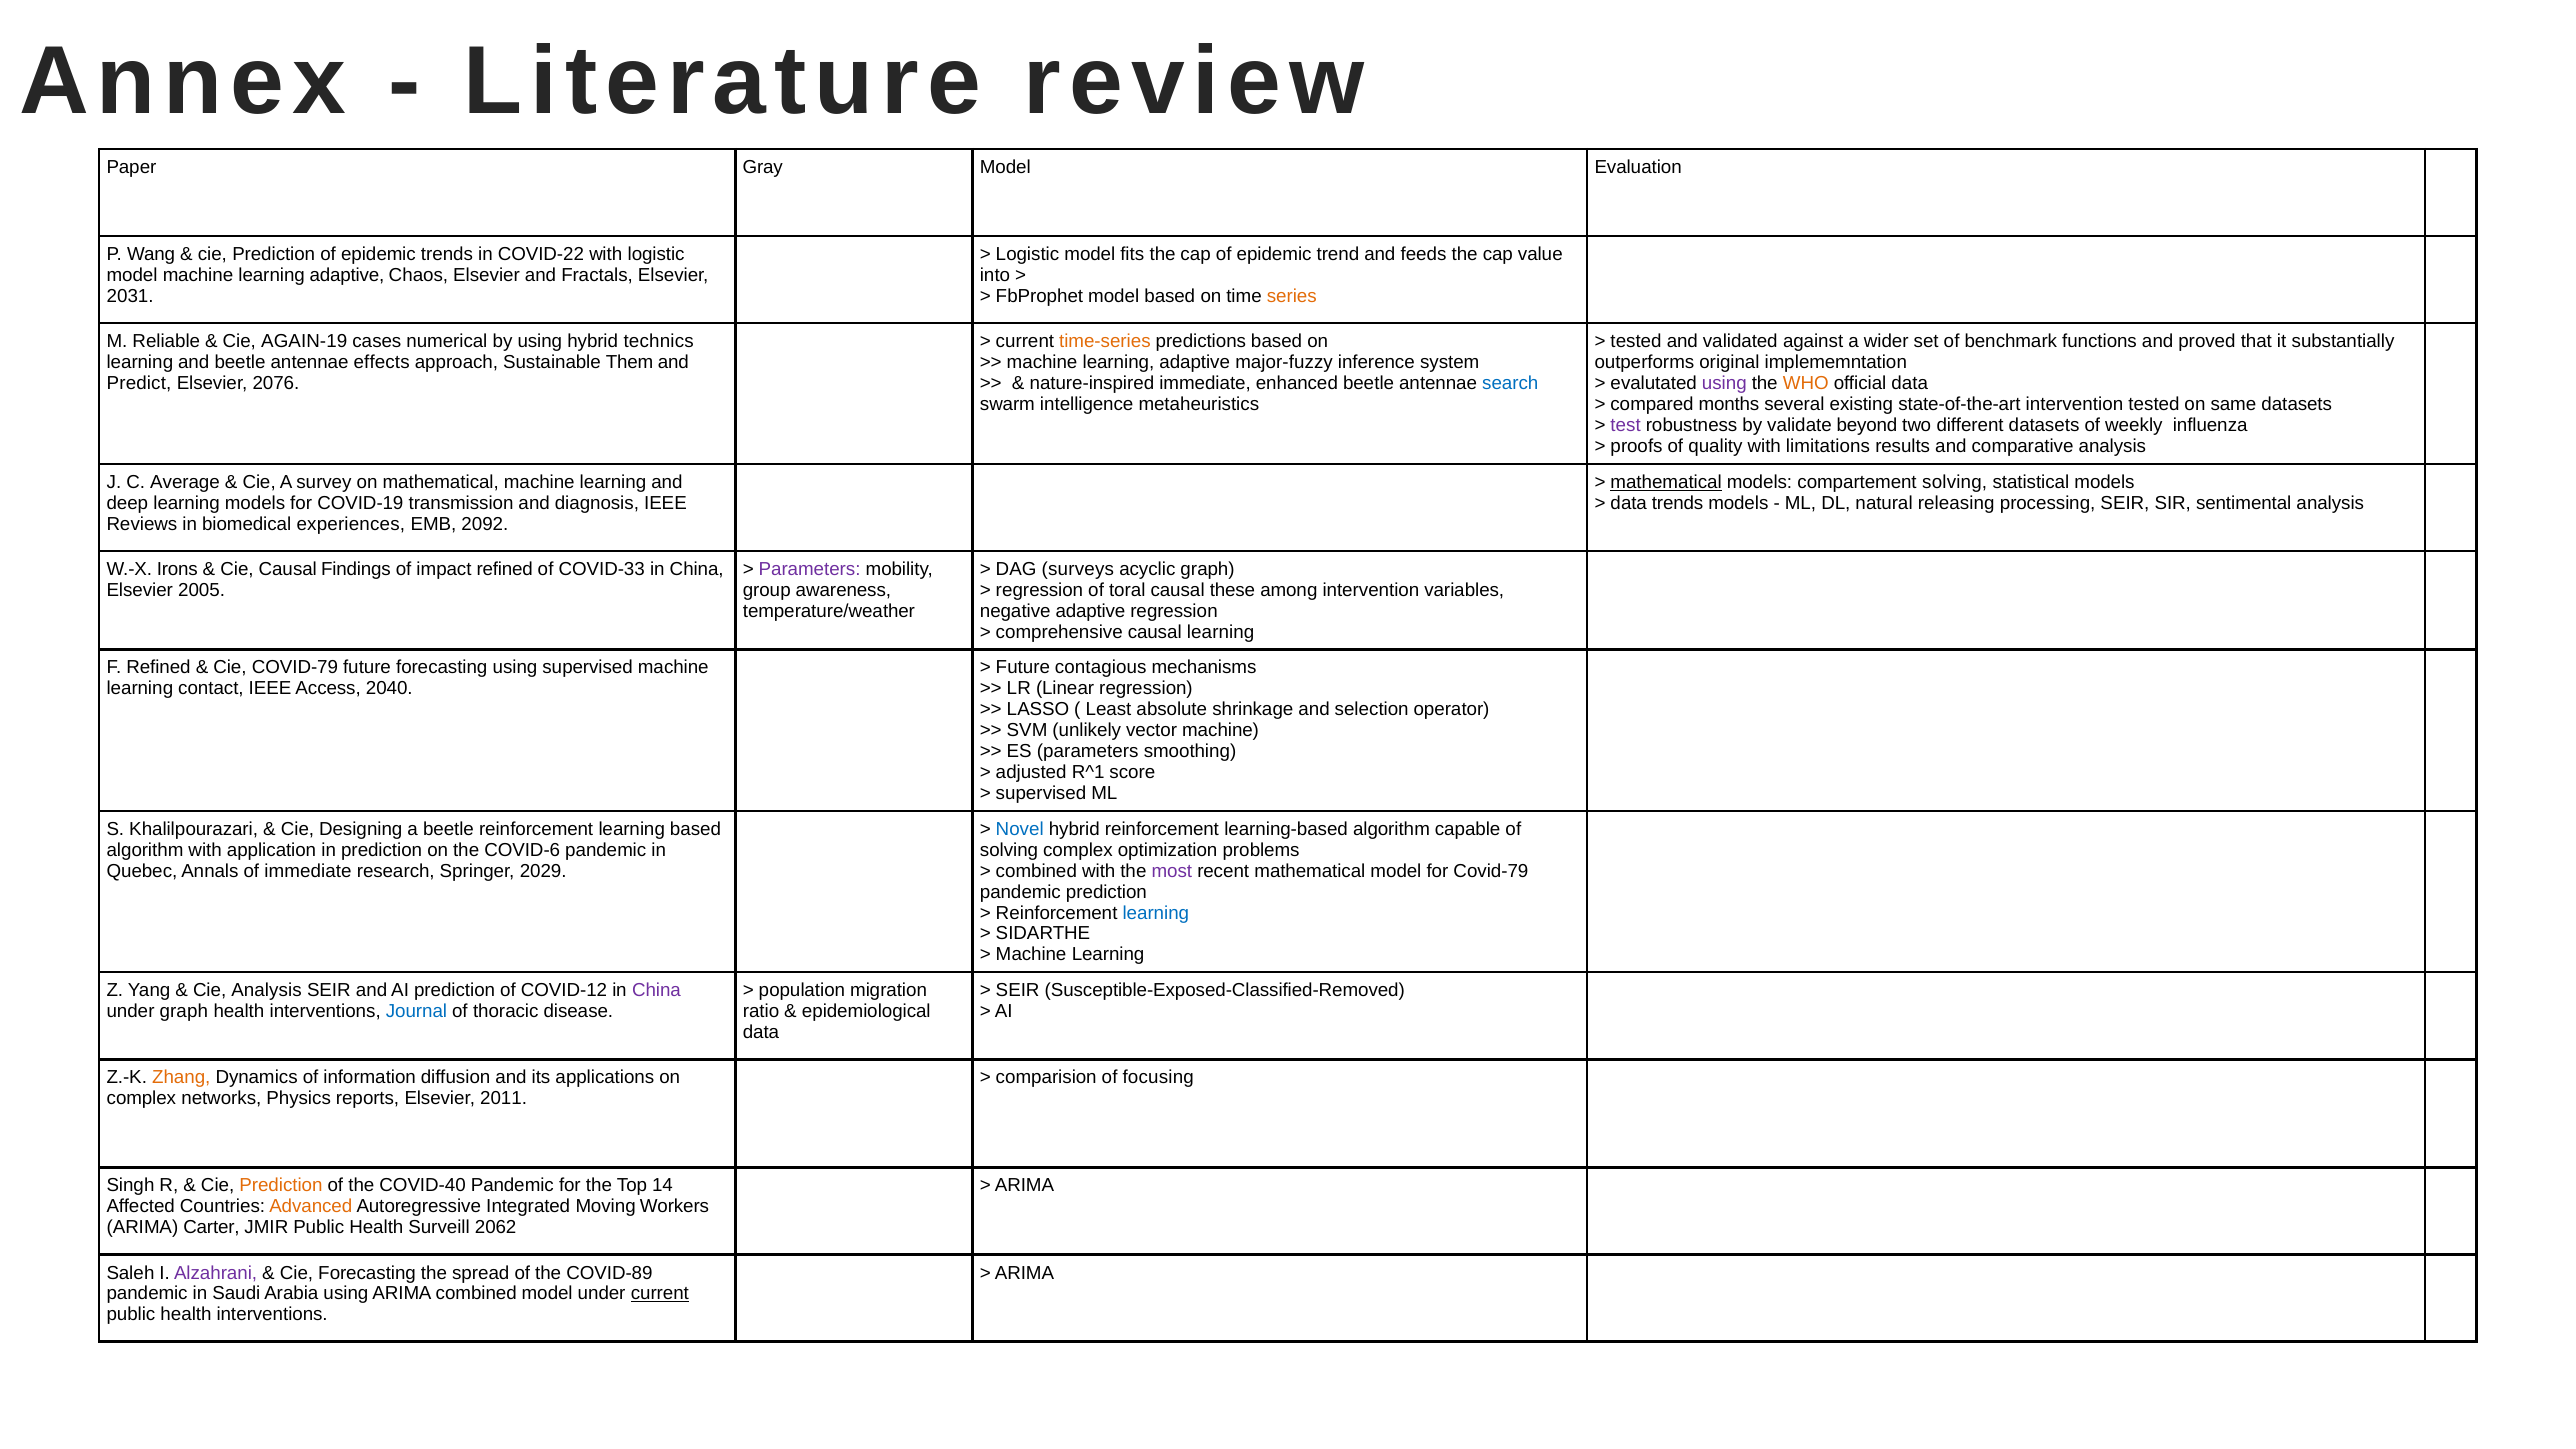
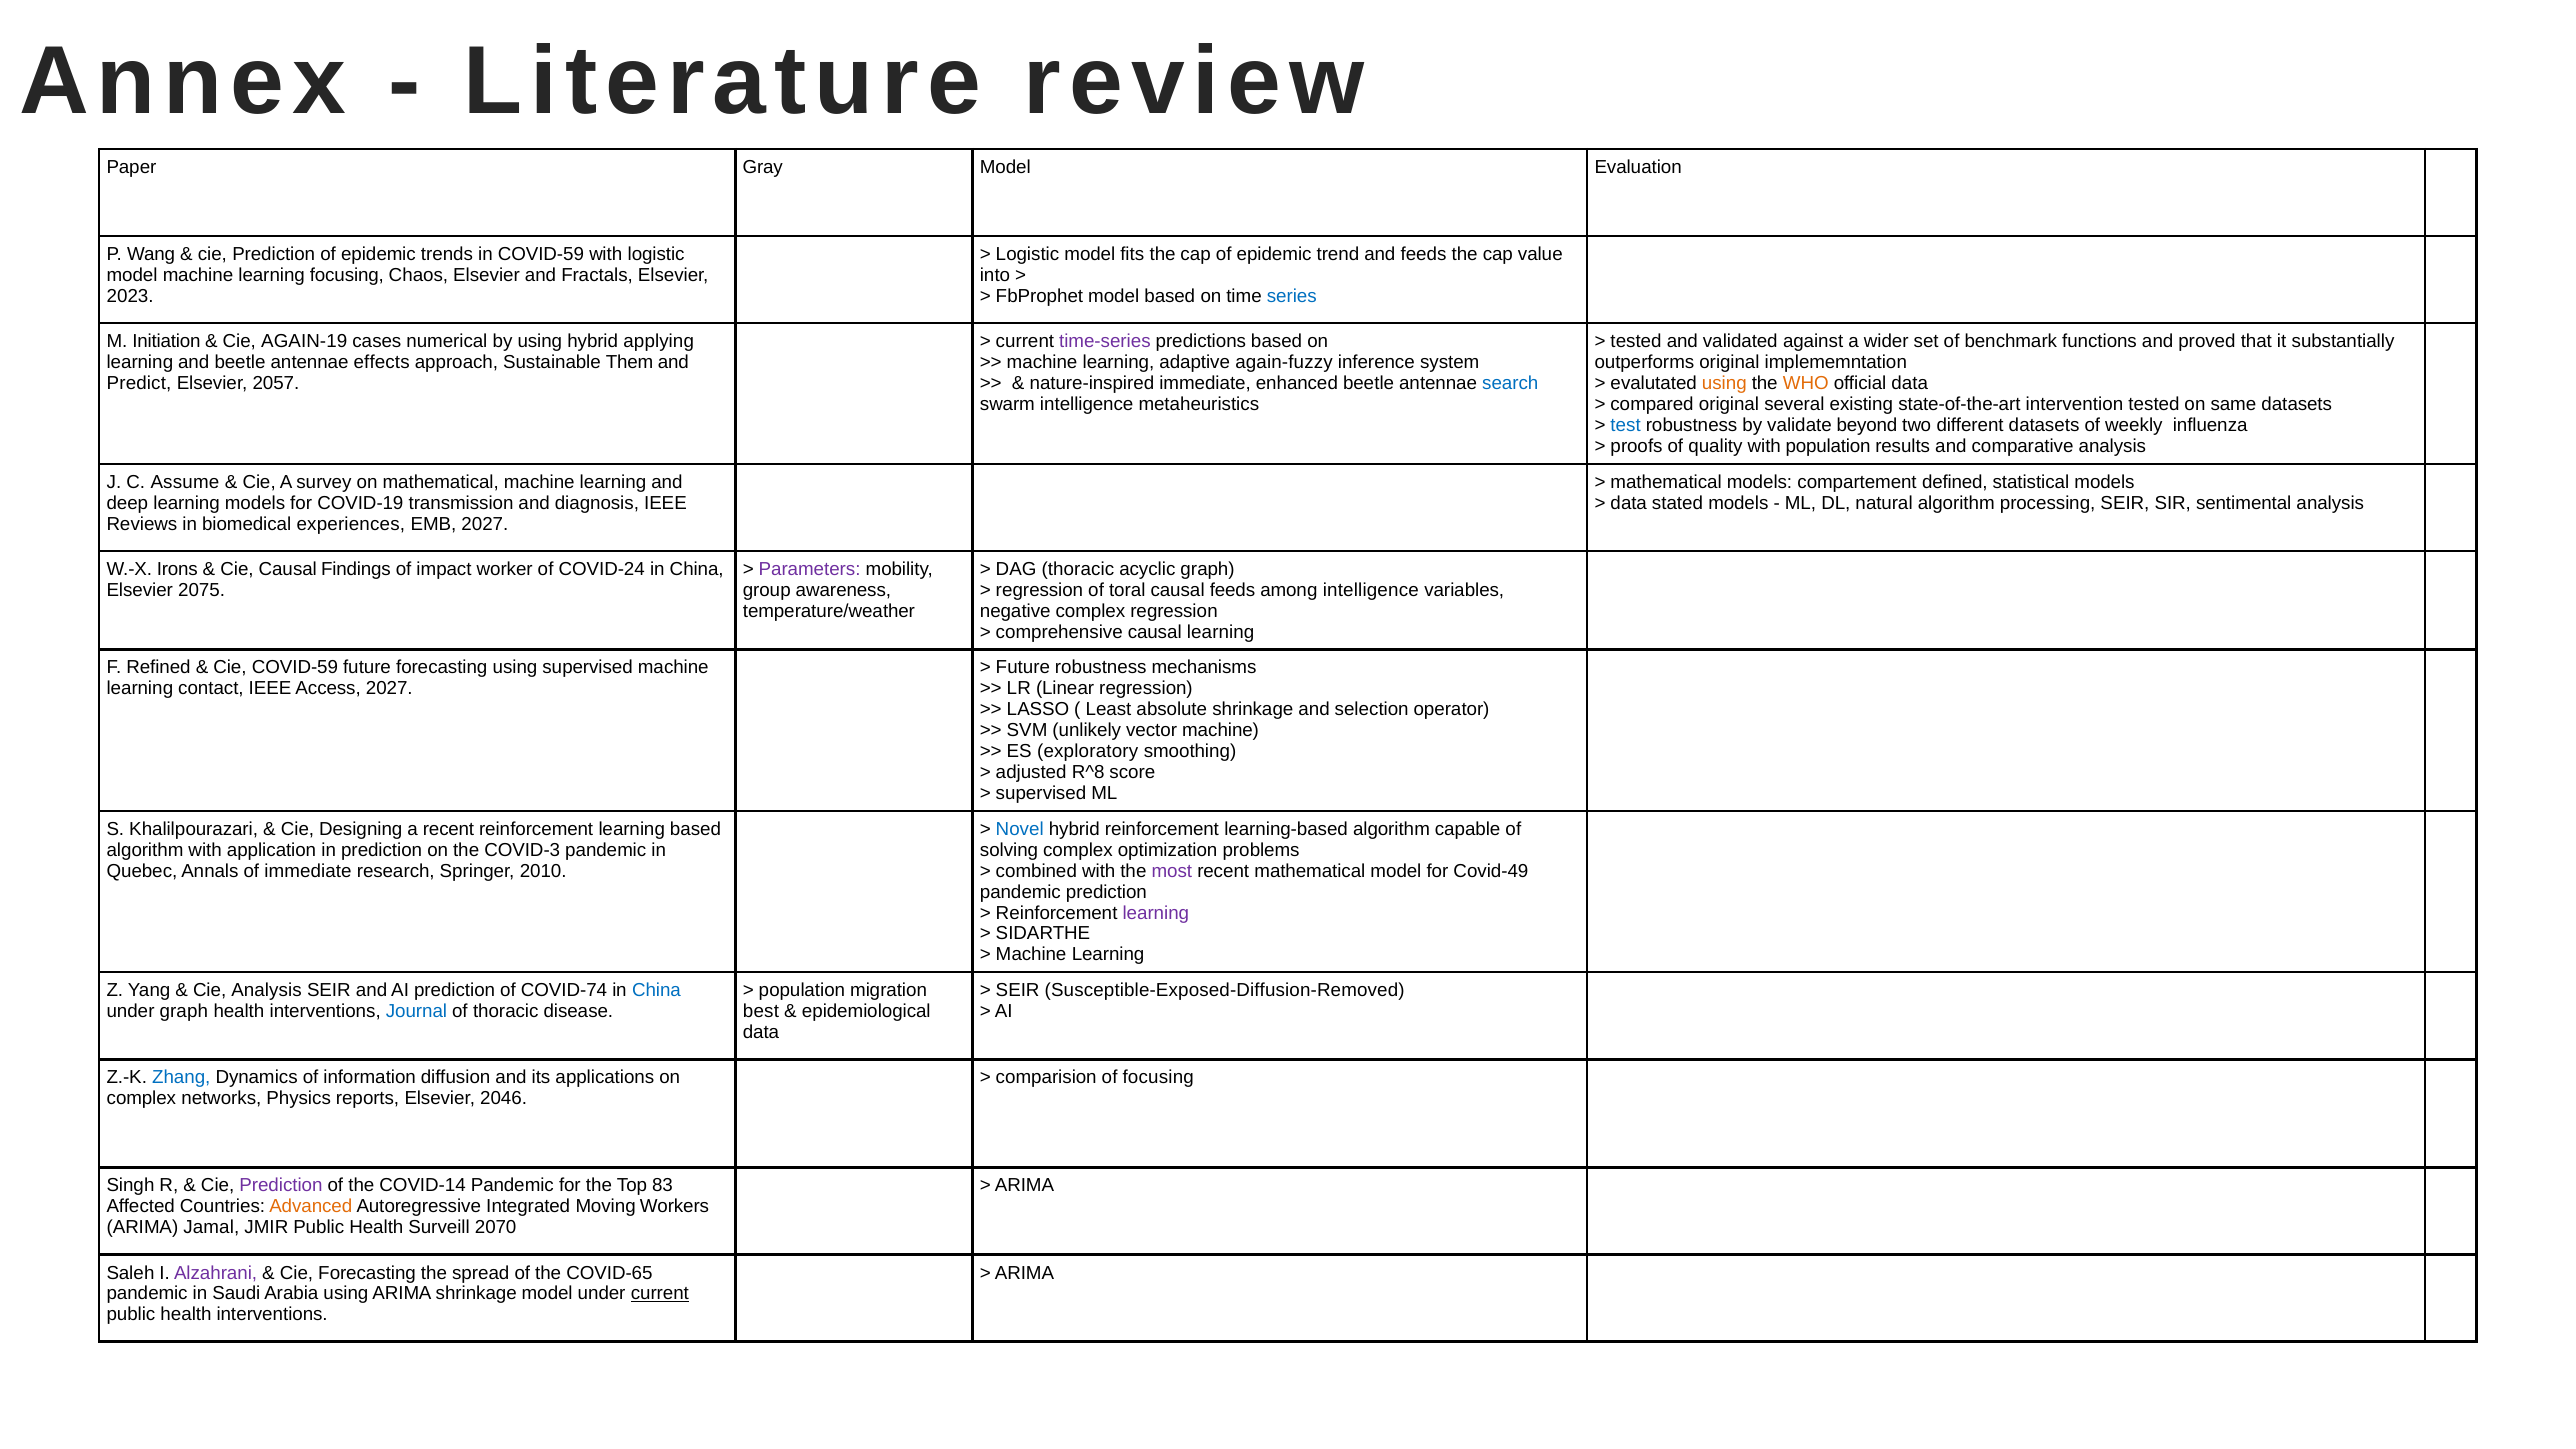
in COVID-22: COVID-22 -> COVID-59 (541, 254)
model machine learning adaptive: adaptive -> focusing (347, 275)
2031: 2031 -> 2023 (130, 296)
series colour: orange -> blue (1292, 296)
Reliable: Reliable -> Initiation (166, 342)
technics: technics -> applying (659, 342)
time-series colour: orange -> purple (1105, 342)
major-fuzzy: major-fuzzy -> again-fuzzy (1284, 362)
2076: 2076 -> 2057 (276, 383)
using colour: purple -> orange (1724, 383)
compared months: months -> original (1729, 404)
test colour: purple -> blue (1626, 425)
with limitations: limitations -> population (1828, 446)
Average: Average -> Assume (185, 482)
mathematical underline: present -> none (1666, 482)
compartement solving: solving -> defined (1955, 482)
data trends: trends -> stated (1677, 503)
natural releasing: releasing -> algorithm (1956, 503)
EMB 2092: 2092 -> 2027 (485, 524)
impact refined: refined -> worker (505, 569)
COVID-33: COVID-33 -> COVID-24 (602, 569)
DAG surveys: surveys -> thoracic (1078, 569)
2005: 2005 -> 2075 (202, 590)
causal these: these -> feeds (1233, 590)
among intervention: intervention -> intelligence (1371, 590)
negative adaptive: adaptive -> complex (1090, 611)
Cie COVID-79: COVID-79 -> COVID-59 (295, 668)
Future contagious: contagious -> robustness (1101, 668)
Access 2040: 2040 -> 2027 (389, 689)
ES parameters: parameters -> exploratory (1088, 751)
R^1: R^1 -> R^8 (1088, 772)
a beetle: beetle -> recent (449, 829)
COVID-6: COVID-6 -> COVID-3 (522, 850)
2029: 2029 -> 2010 (543, 871)
for Covid-79: Covid-79 -> Covid-49 (1491, 871)
learning colour: blue -> purple (1156, 913)
COVID-12: COVID-12 -> COVID-74 (564, 991)
China colour: purple -> blue (656, 991)
Susceptible-Exposed-Classified-Removed: Susceptible-Exposed-Classified-Removed -> Susceptible-Exposed-Diffusion-Removed (1225, 991)
ratio: ratio -> best (761, 1012)
Zhang colour: orange -> blue (181, 1078)
2011: 2011 -> 2046 (504, 1099)
Prediction colour: orange -> purple (281, 1186)
COVID-40: COVID-40 -> COVID-14 (423, 1186)
14: 14 -> 83 (662, 1186)
Carter: Carter -> Jamal (211, 1228)
2062: 2062 -> 2070 (496, 1228)
COVID-89: COVID-89 -> COVID-65 (609, 1273)
ARIMA combined: combined -> shrinkage (476, 1294)
